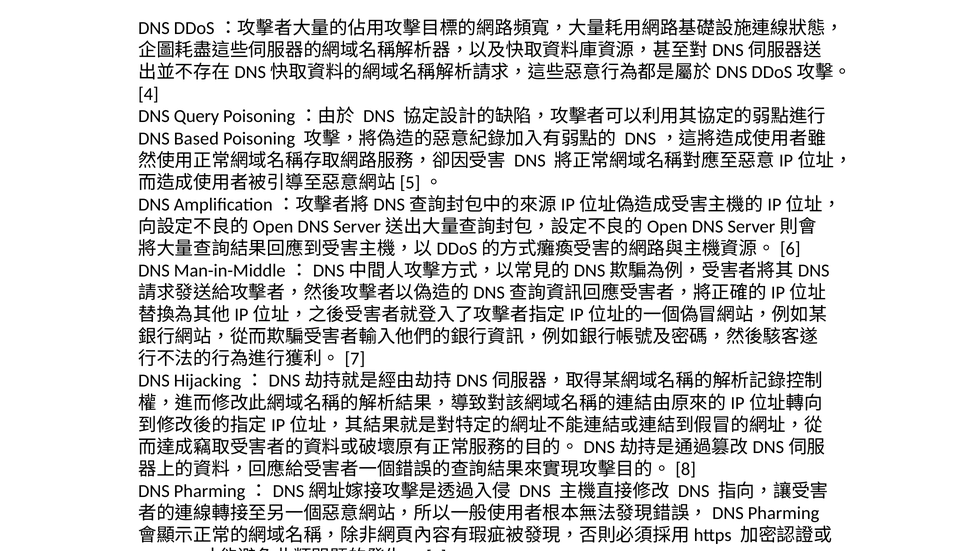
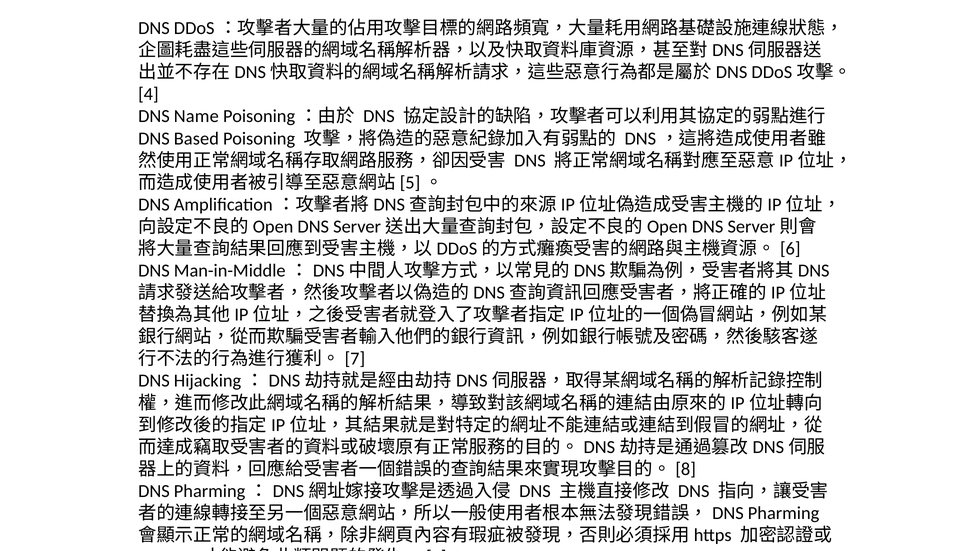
Query: Query -> Name (196, 116)
